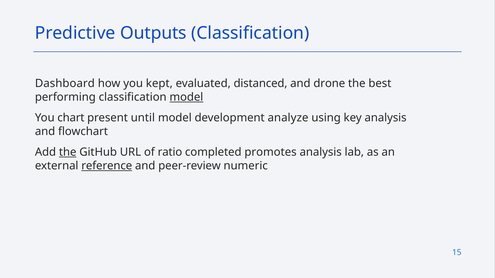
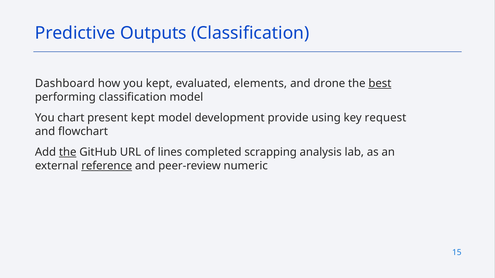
distanced: distanced -> elements (260, 84)
best underline: none -> present (380, 84)
model underline: present -> none (186, 97)
present until: until -> kept (143, 118)
analyze: analyze -> provide (288, 118)
key analysis: analysis -> request (385, 118)
ratio: ratio -> lines (170, 152)
promotes: promotes -> scrapping (271, 152)
